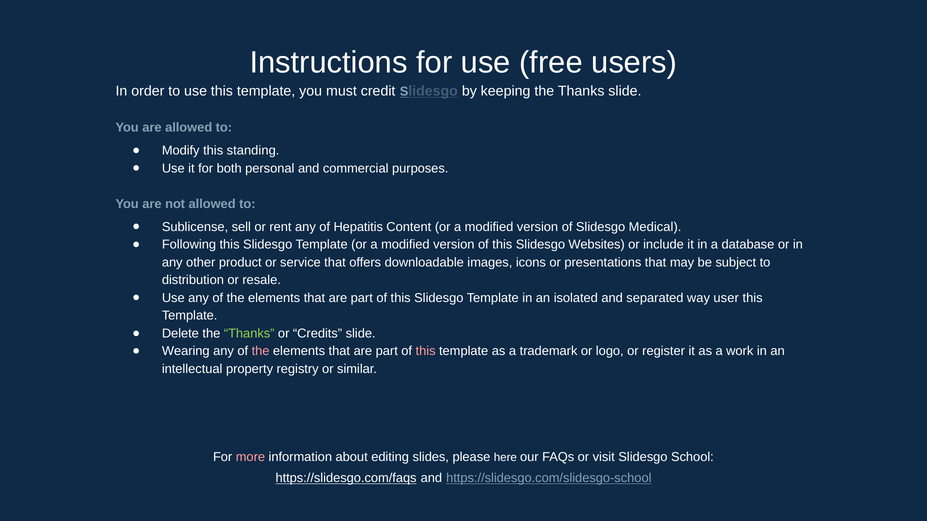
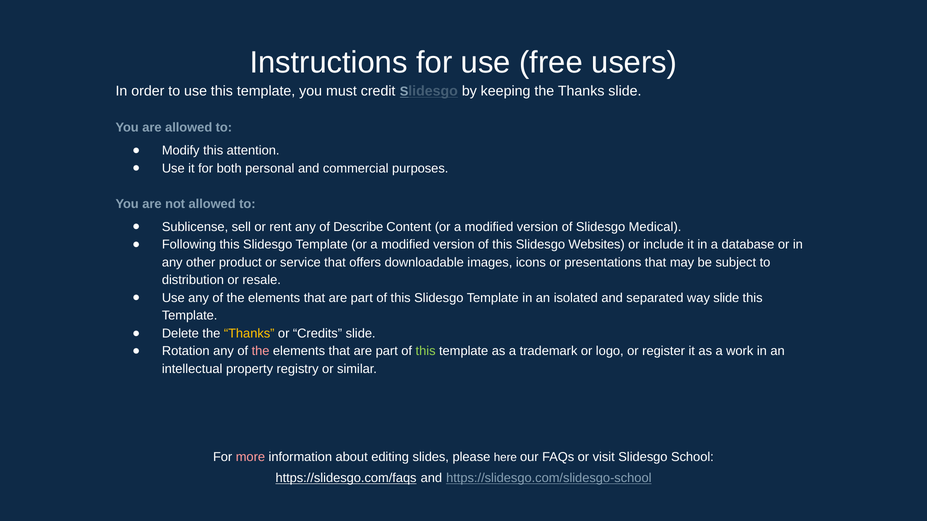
standing: standing -> attention (253, 151)
Hepatitis: Hepatitis -> Describe (358, 227)
way user: user -> slide (726, 298)
Thanks colour: light green -> yellow (249, 334)
Wearing: Wearing -> Rotation (186, 352)
this colour: pink -> light green (426, 352)
